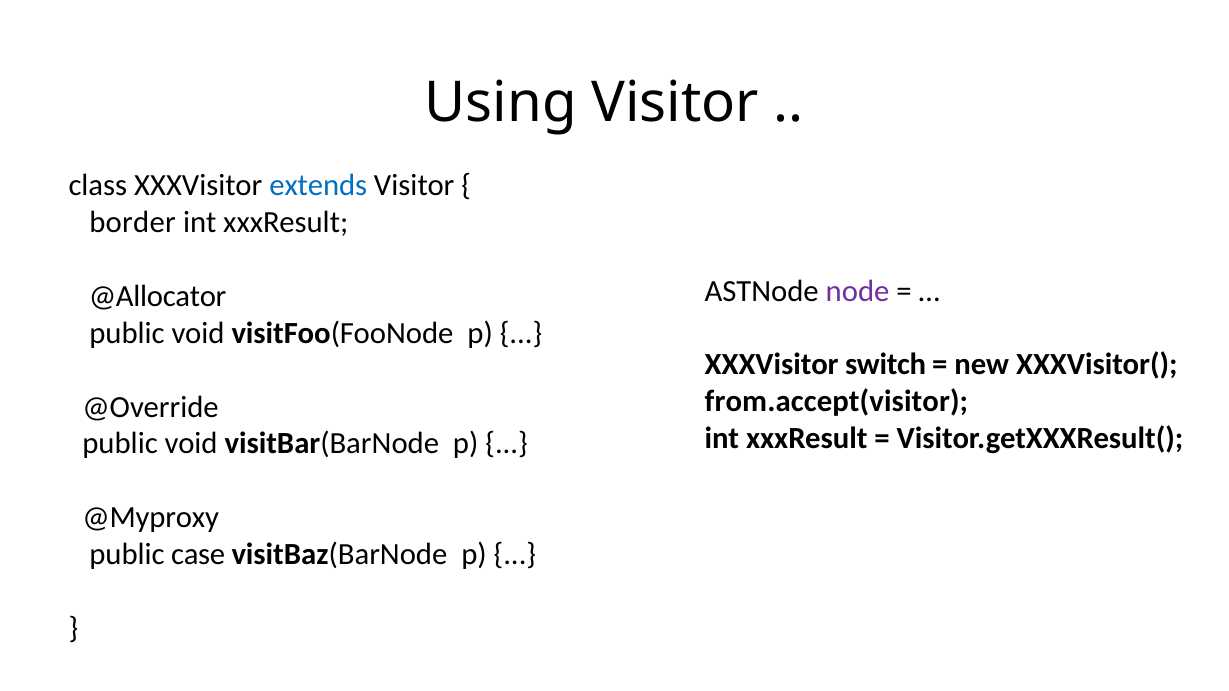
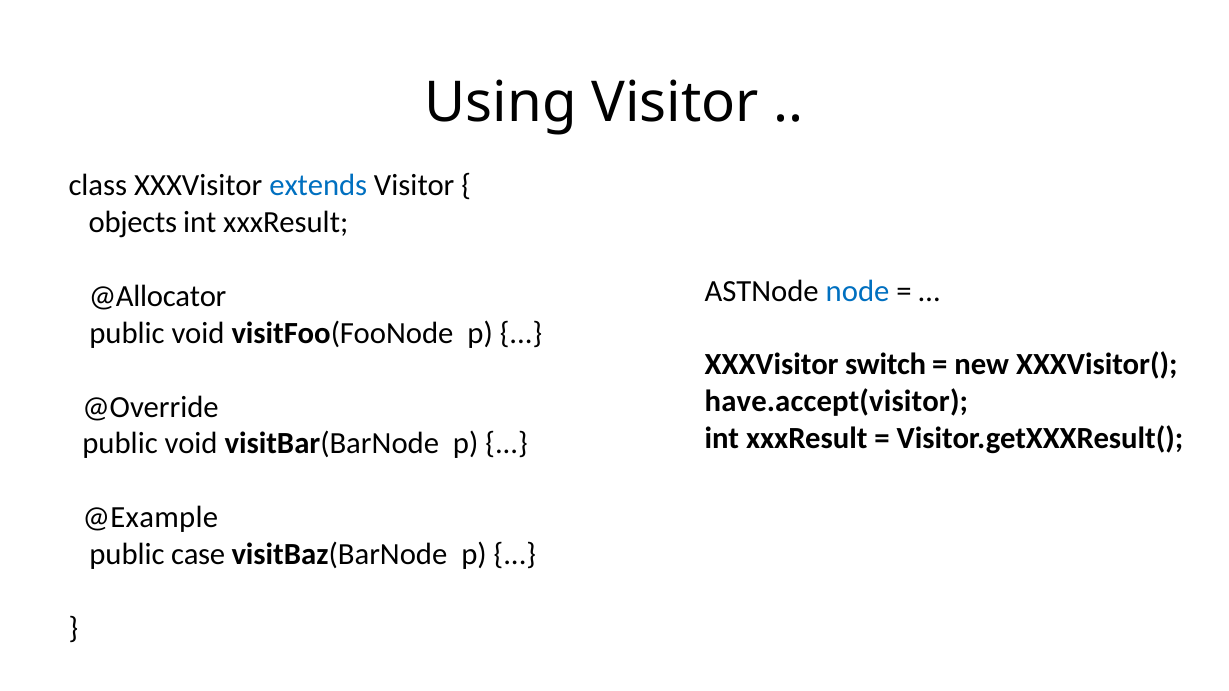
border: border -> objects (133, 223)
node colour: purple -> blue (858, 291)
from.accept(visitor: from.accept(visitor -> have.accept(visitor (836, 402)
@Myproxy: @Myproxy -> @Example (150, 518)
